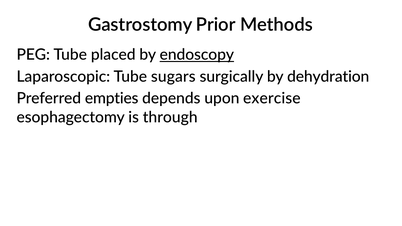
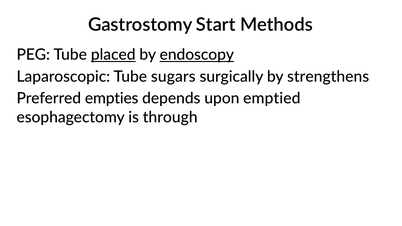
Prior: Prior -> Start (216, 25)
placed underline: none -> present (113, 55)
dehydration: dehydration -> strengthens (328, 77)
exercise: exercise -> emptied (272, 99)
